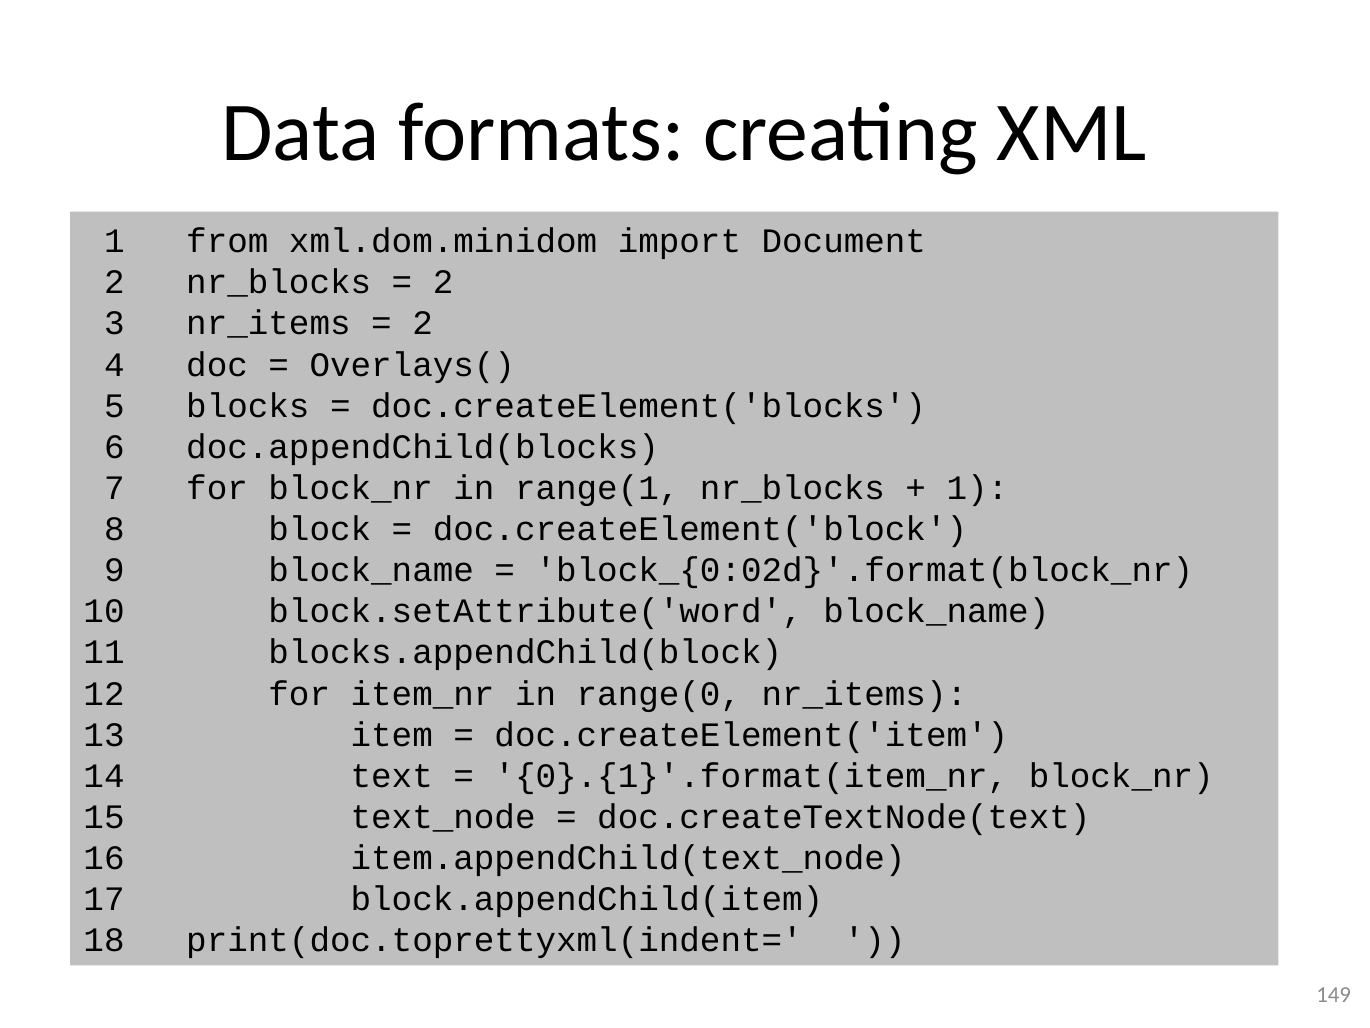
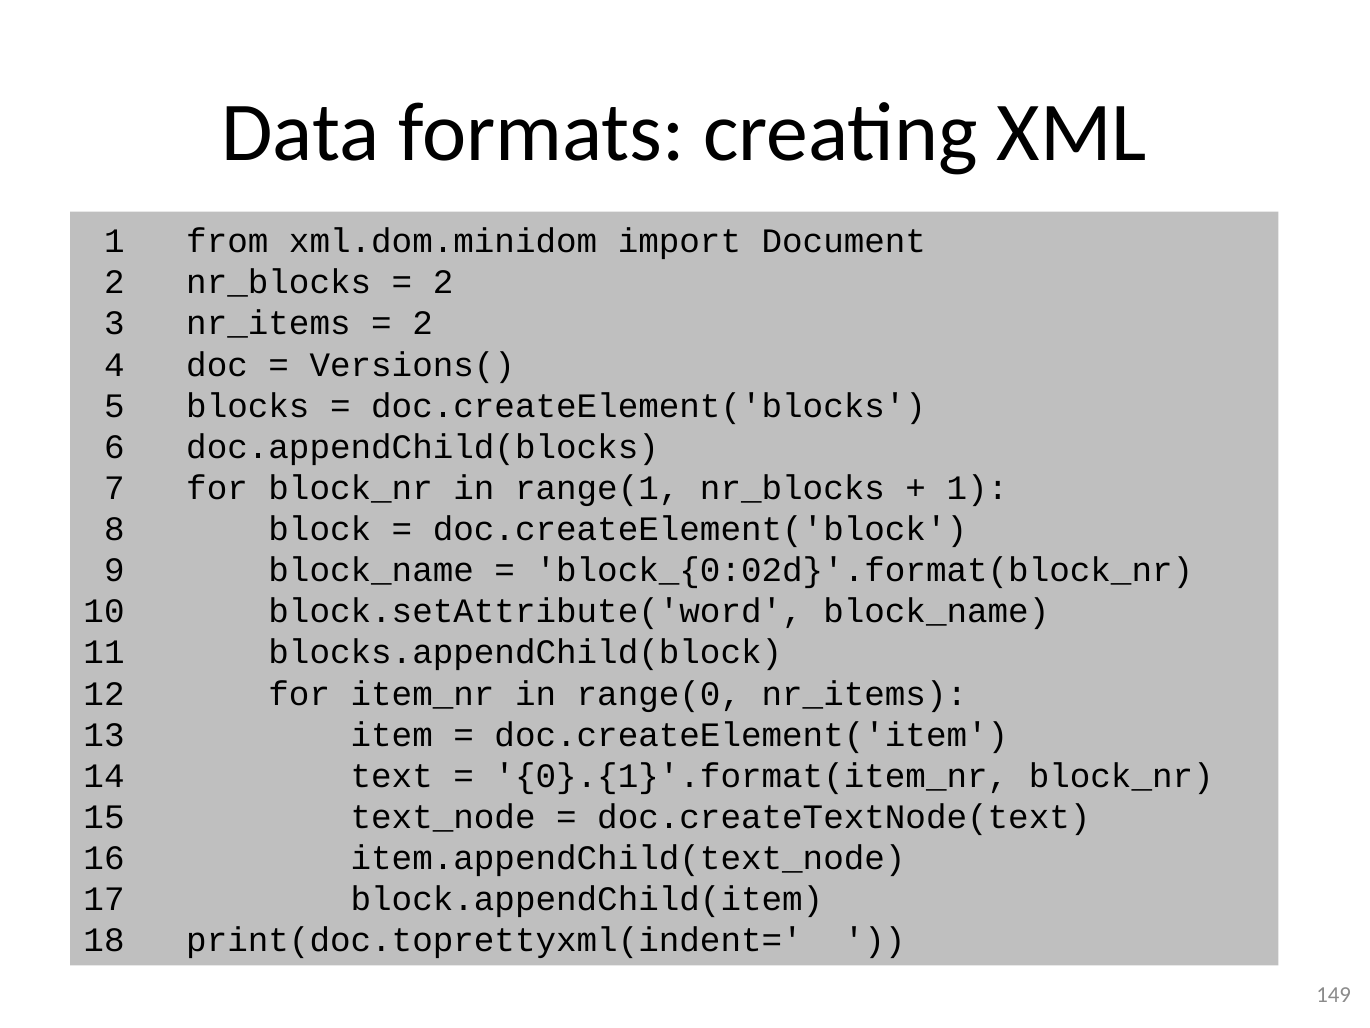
Overlays(: Overlays( -> Versions( (412, 365)
